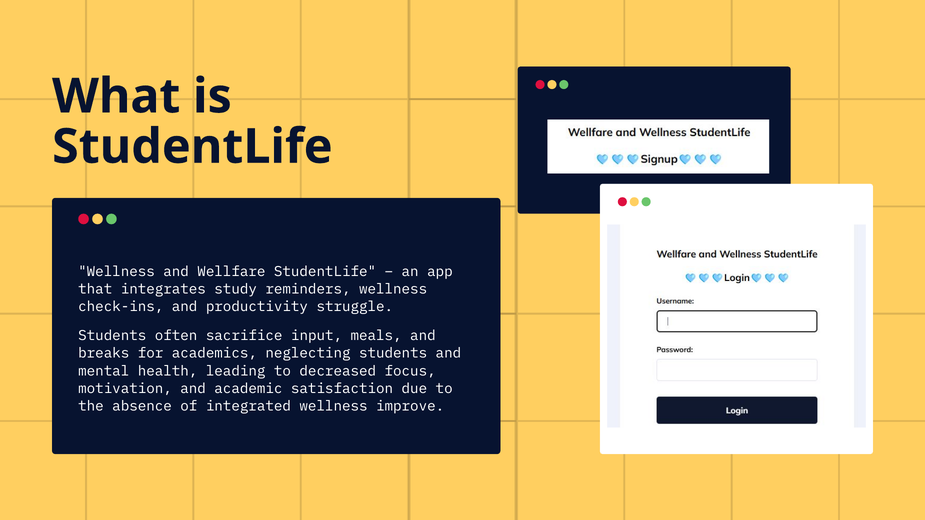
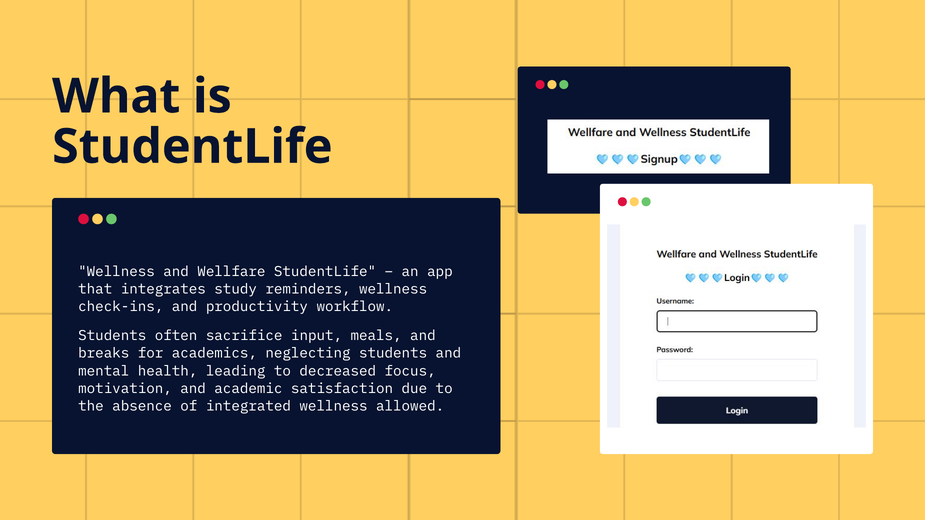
struggle: struggle -> workflow (355, 307)
improve: improve -> allowed (410, 406)
